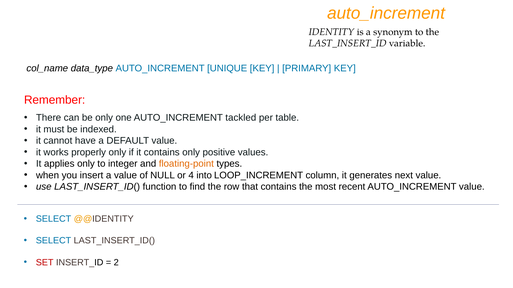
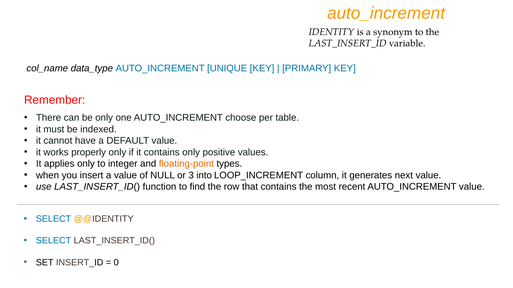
tackled: tackled -> choose (241, 118)
4: 4 -> 3 (191, 176)
SET colour: red -> black (45, 263)
2: 2 -> 0 (116, 263)
